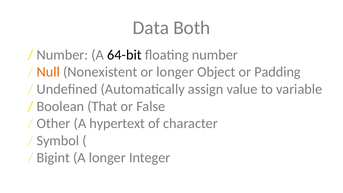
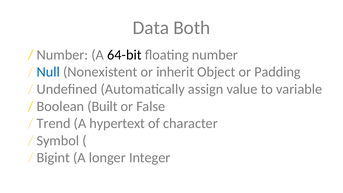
Null colour: orange -> blue (48, 72)
or longer: longer -> inherit (175, 72)
That: That -> Built (102, 106)
Other: Other -> Trend (54, 123)
